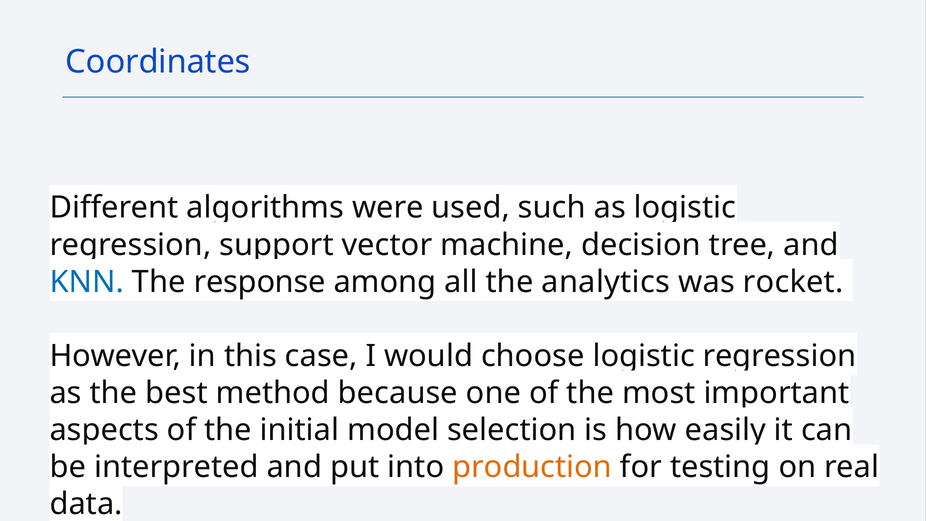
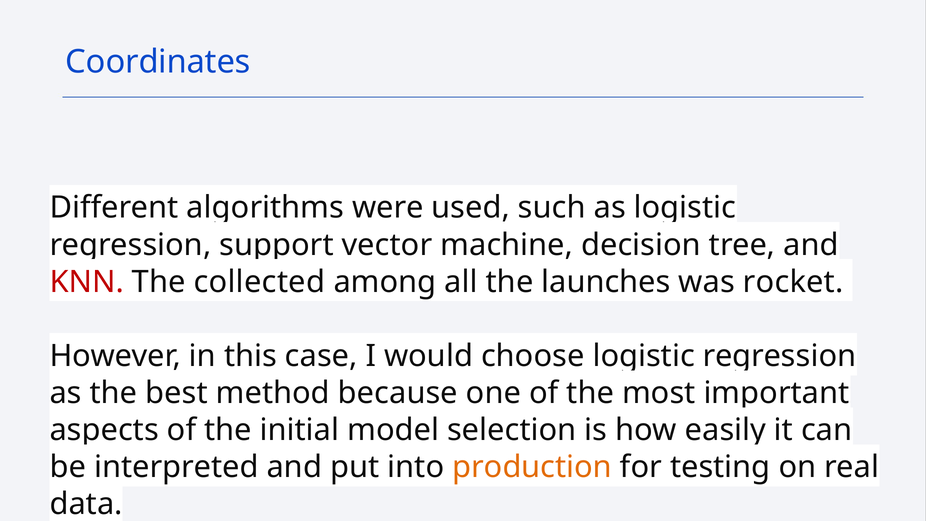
KNN colour: blue -> red (87, 282)
response: response -> collected (259, 282)
analytics: analytics -> launches (606, 282)
